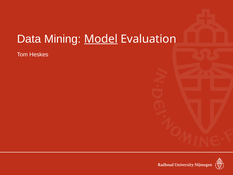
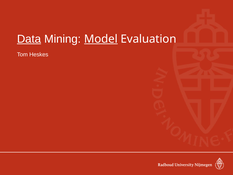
Data underline: none -> present (29, 39)
